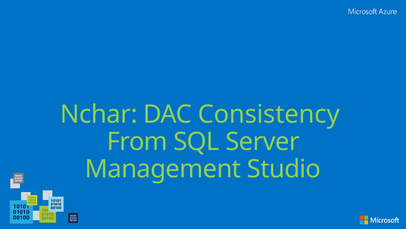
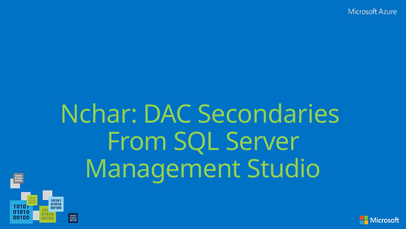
Consistency: Consistency -> Secondaries (269, 114)
